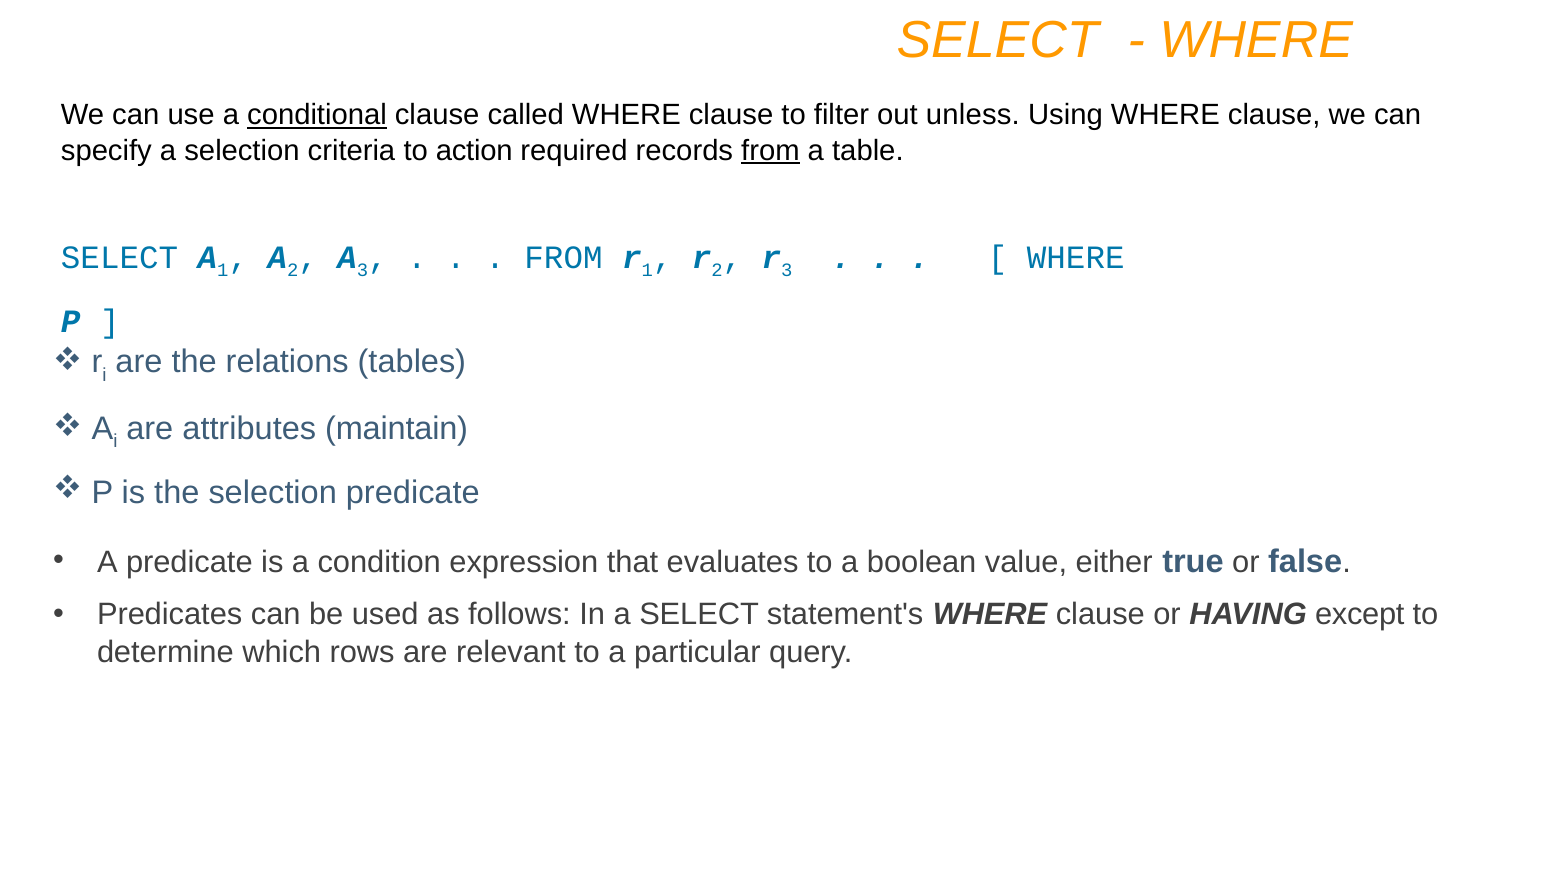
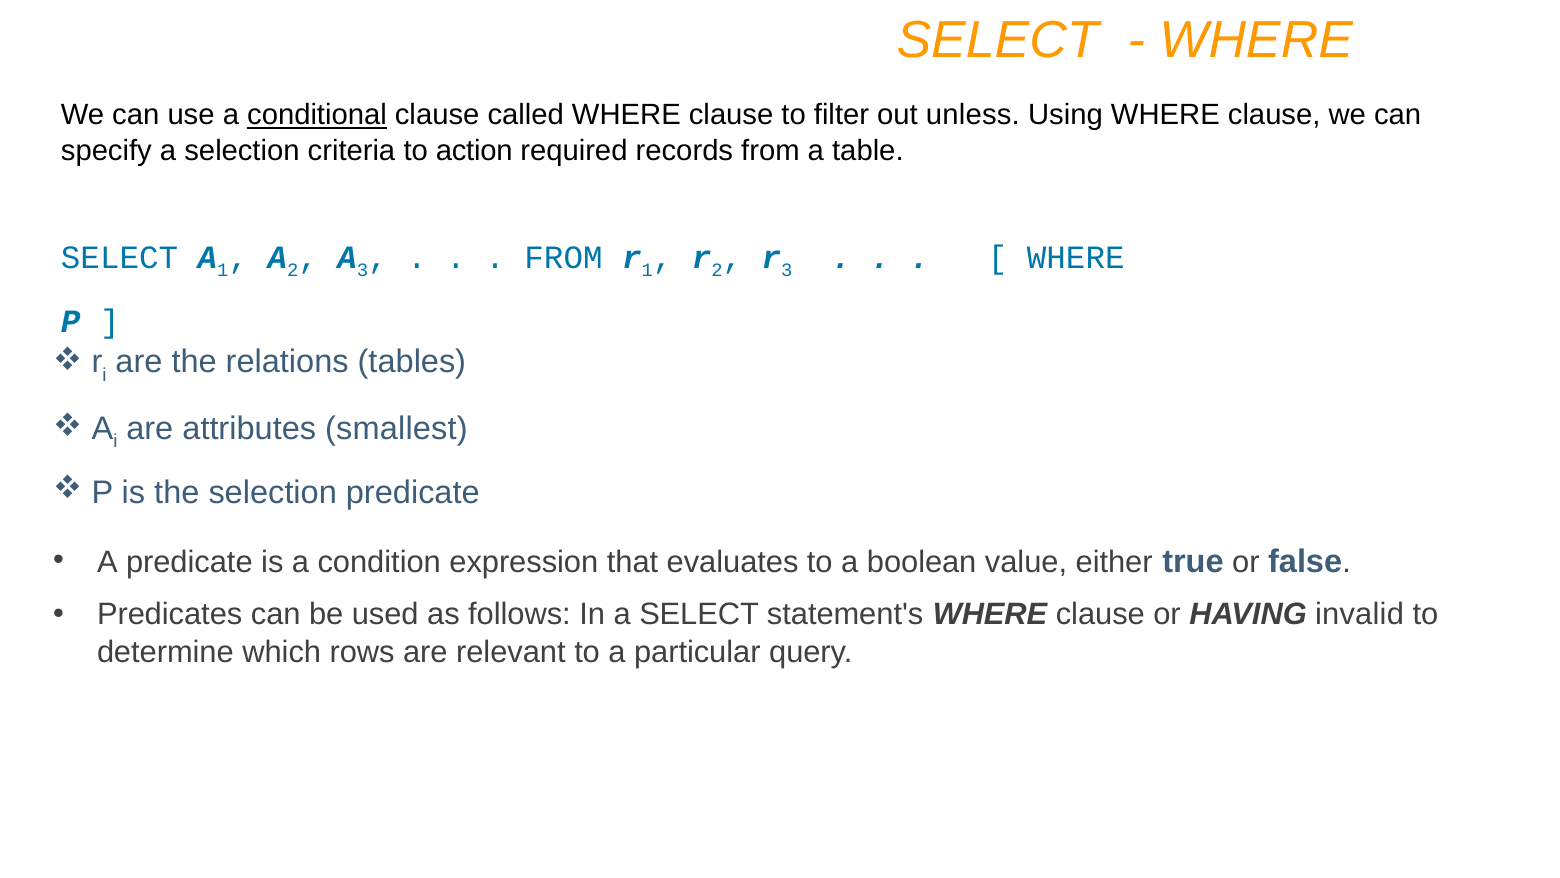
from underline: present -> none (770, 150)
maintain: maintain -> smallest (396, 428)
except: except -> invalid (1360, 614)
